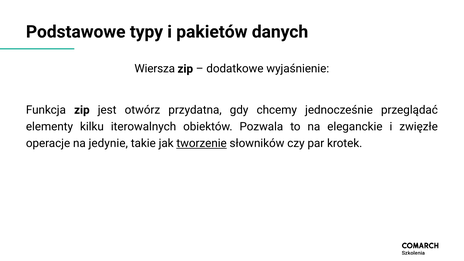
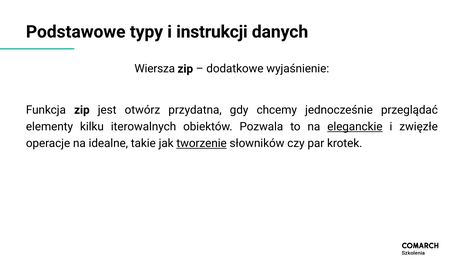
pakietów: pakietów -> instrukcji (212, 32)
eleganckie underline: none -> present (355, 127)
jedynie: jedynie -> idealne (108, 143)
